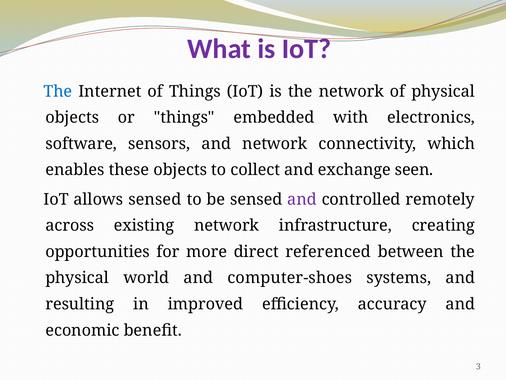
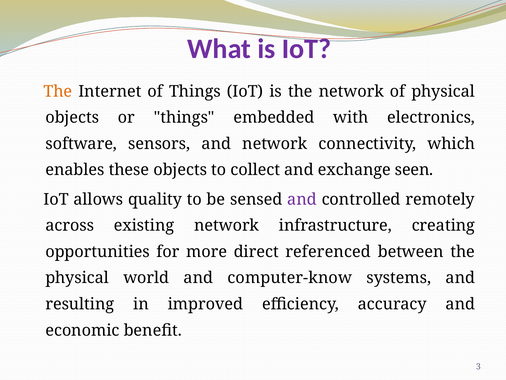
The colour: blue -> orange (58, 91)
allows sensed: sensed -> quality (155, 199)
computer-shoes: computer-shoes -> computer-know (290, 278)
